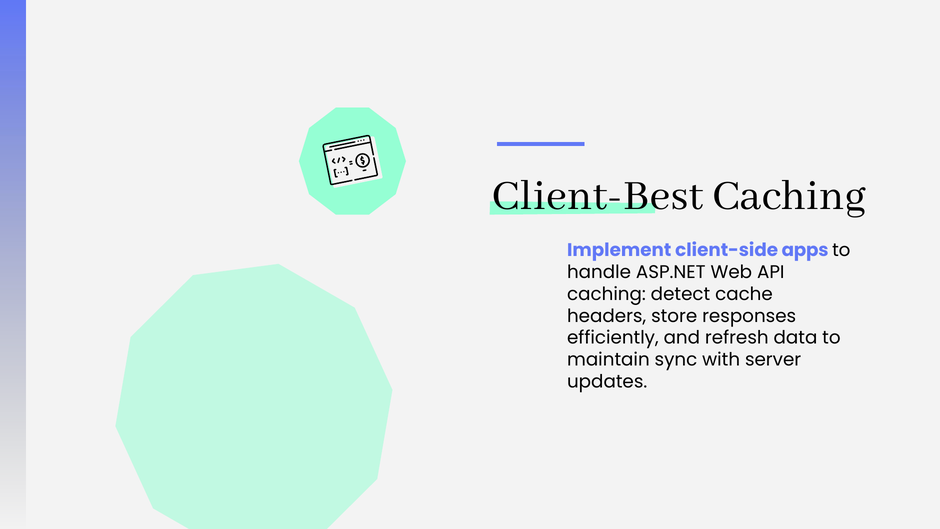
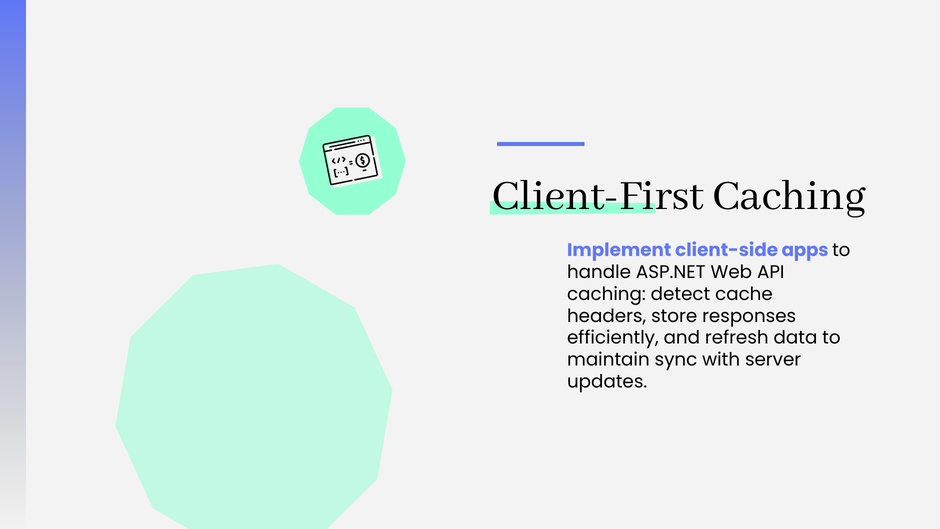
Client-Best: Client-Best -> Client-First (598, 194)
